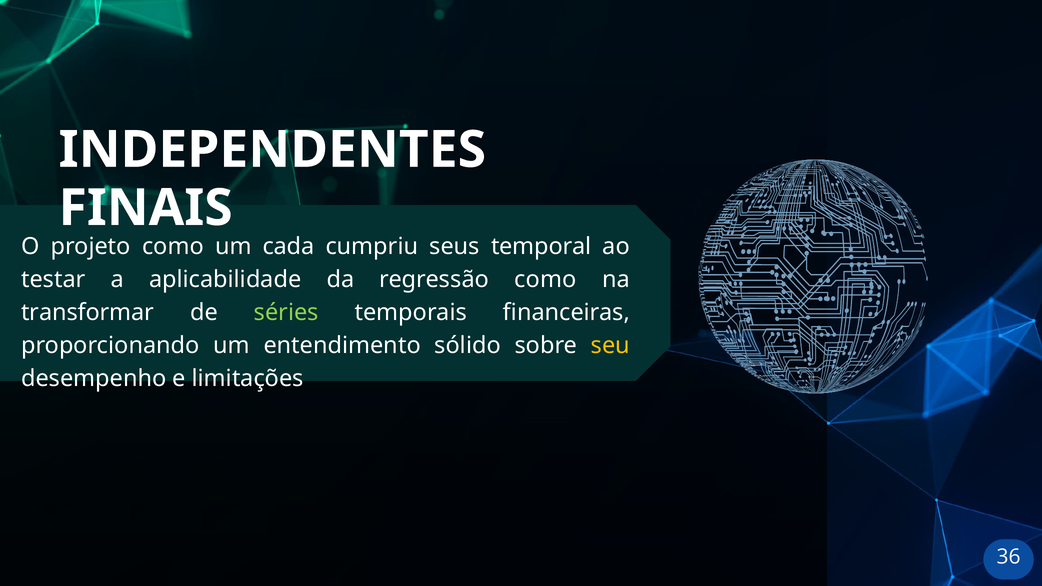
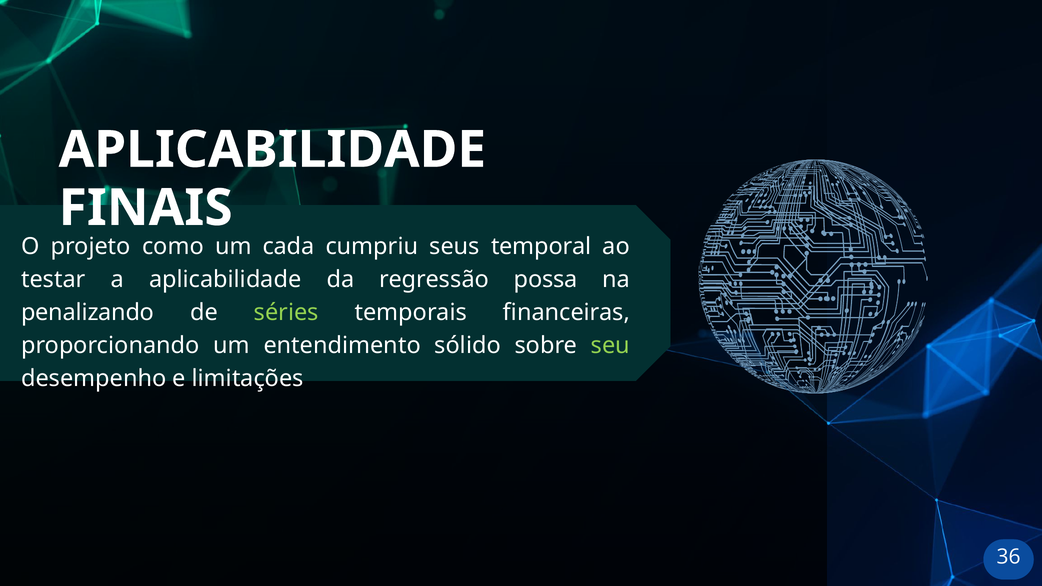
INDEPENDENTES: INDEPENDENTES -> APLICABILIDADE (272, 150)
regressão como: como -> possa (546, 279)
transformar: transformar -> penalizando (88, 312)
seu colour: yellow -> light green (610, 345)
